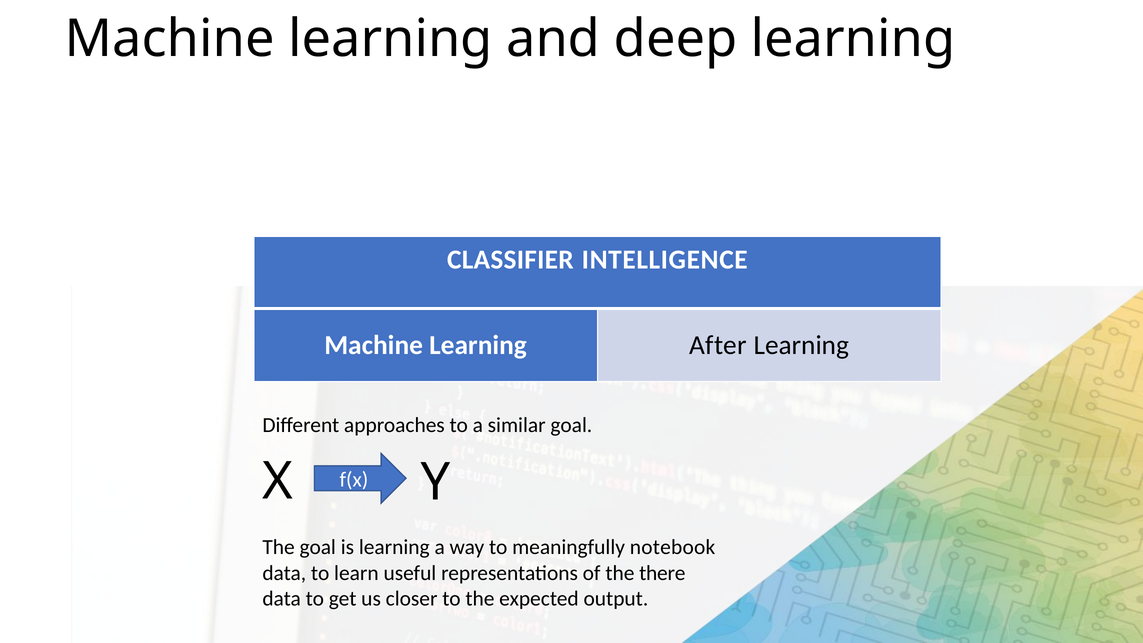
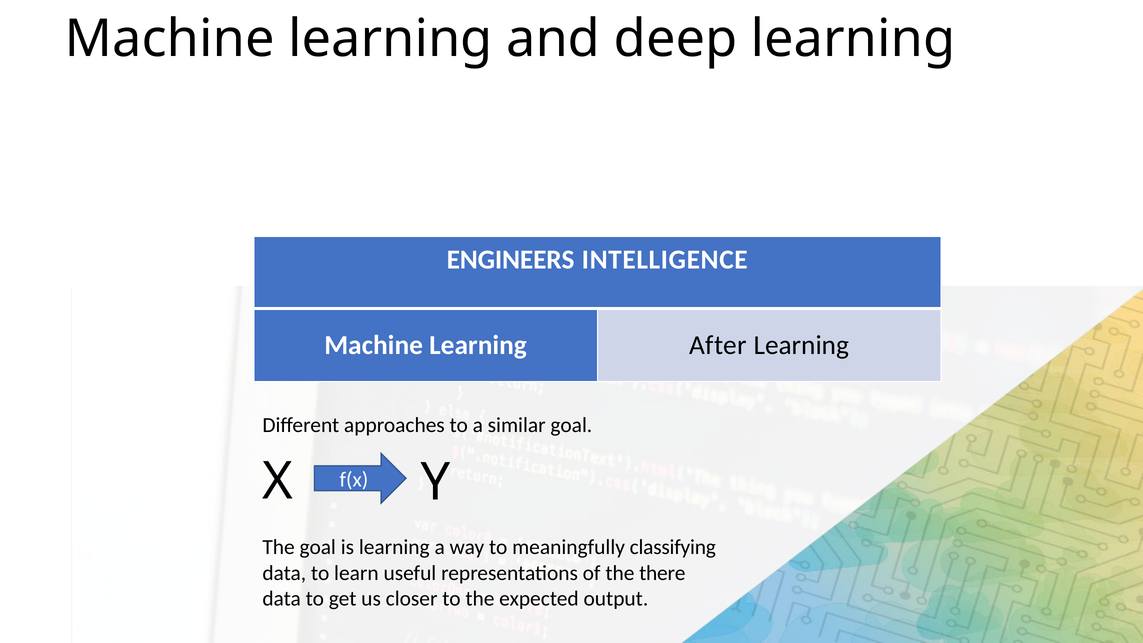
CLASSIFIER: CLASSIFIER -> ENGINEERS (511, 260)
notebook: notebook -> classifying (673, 547)
